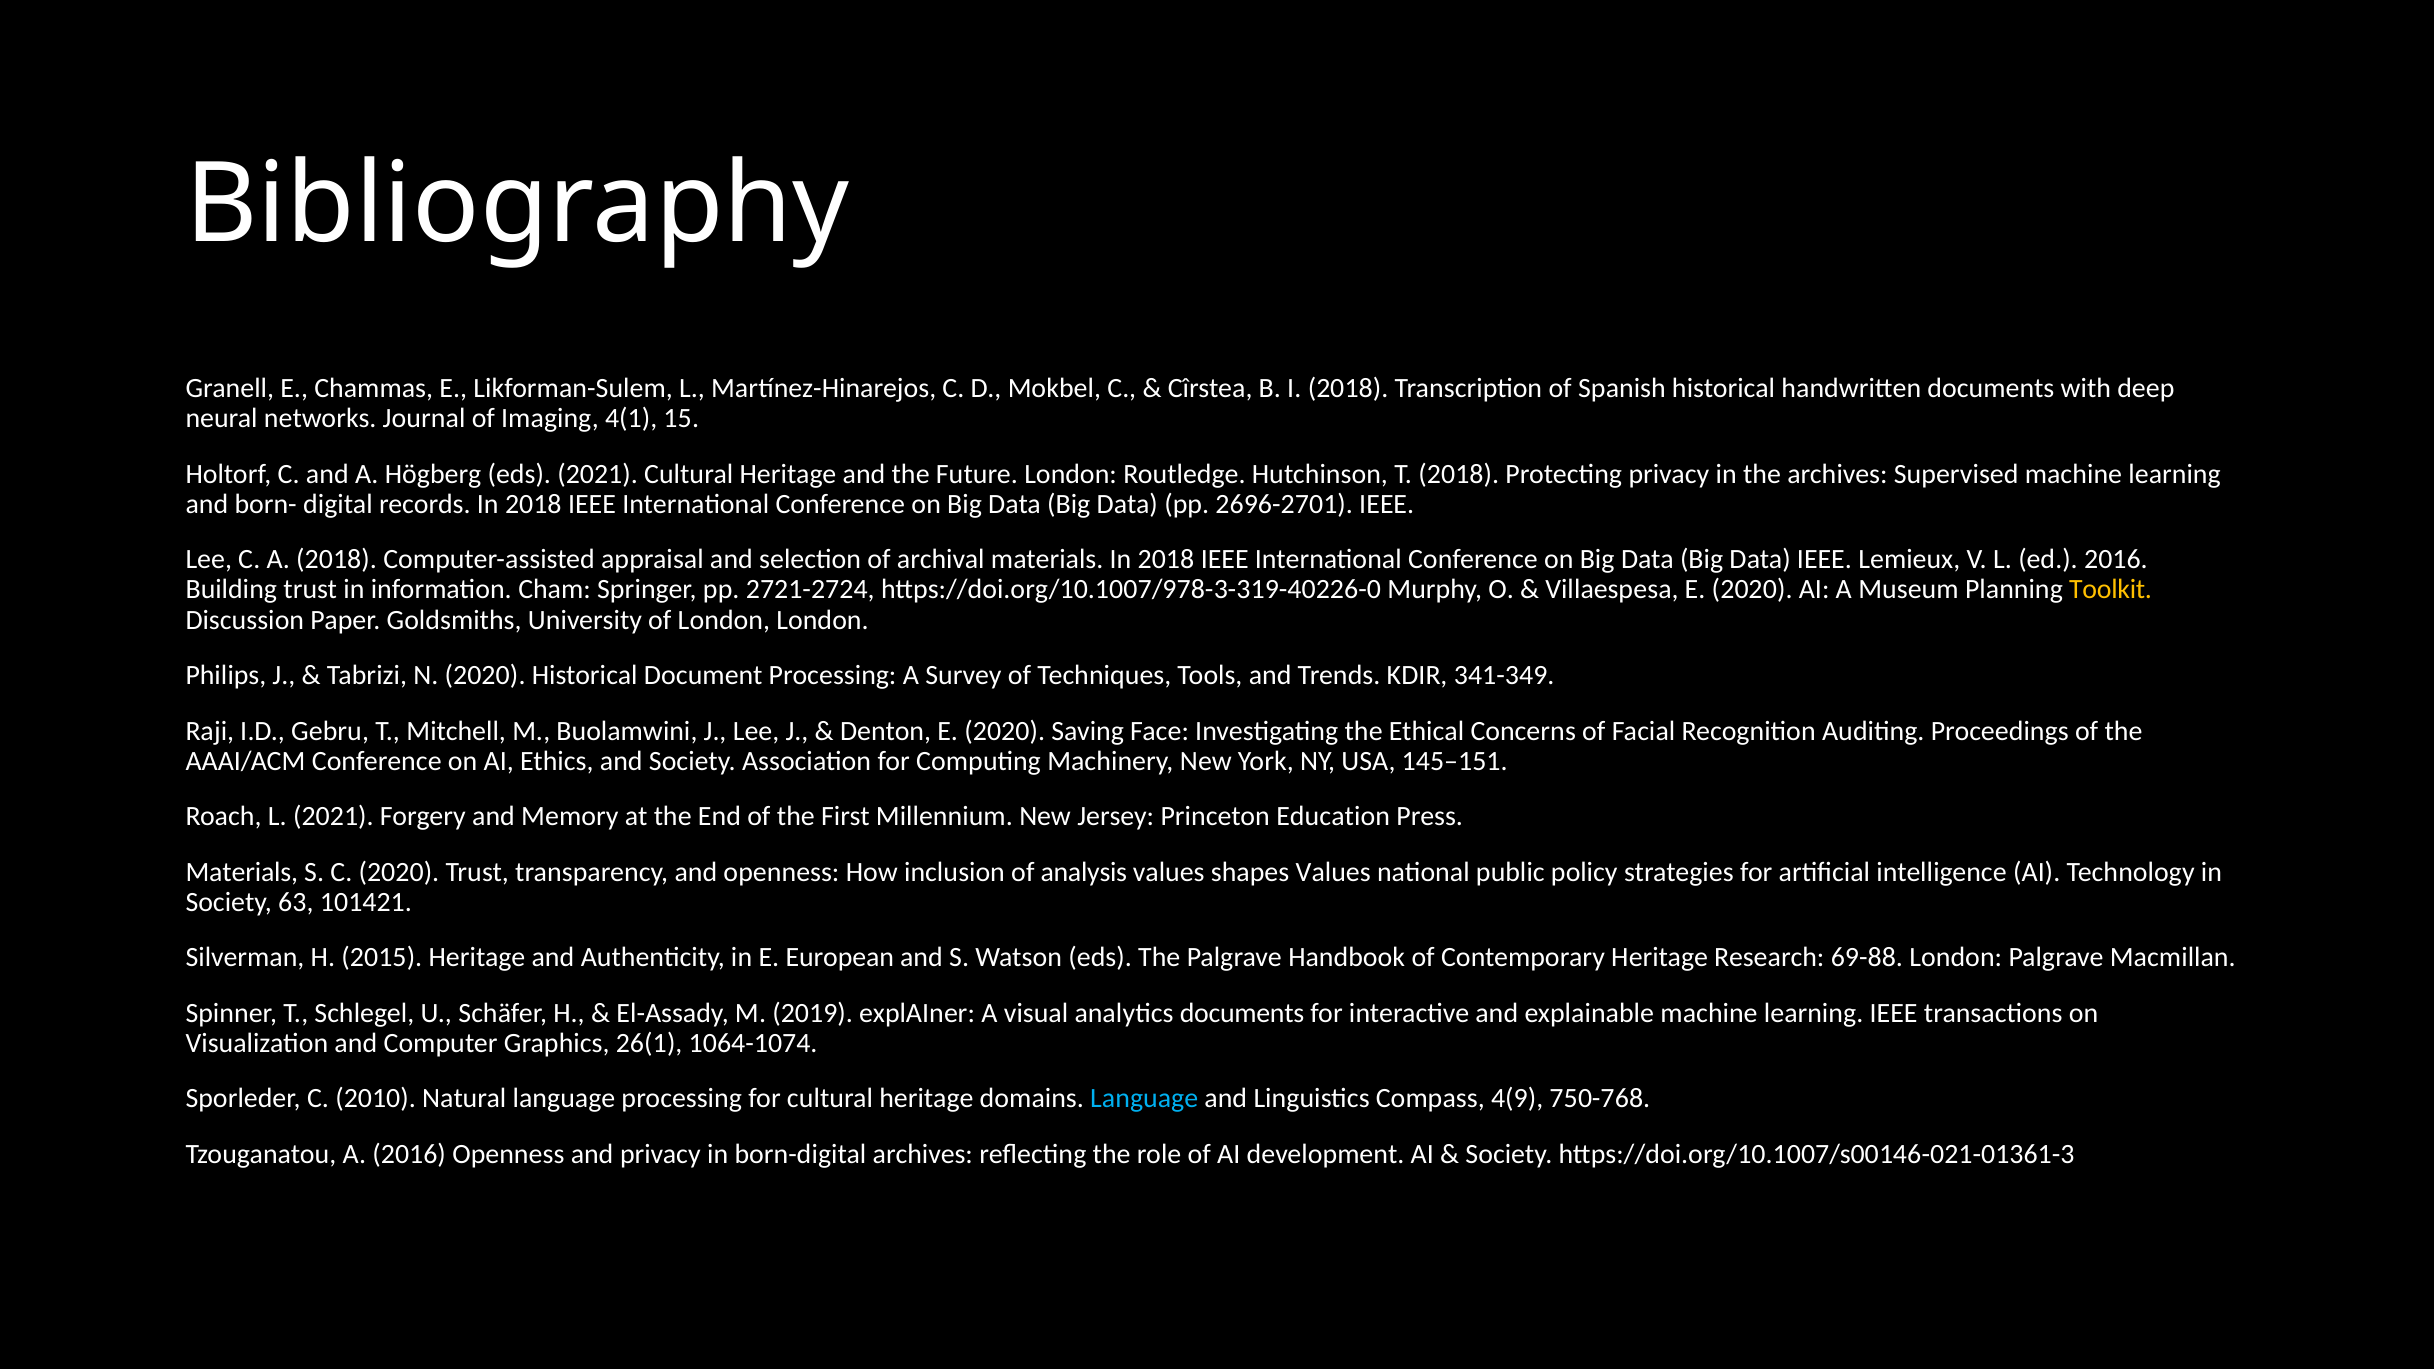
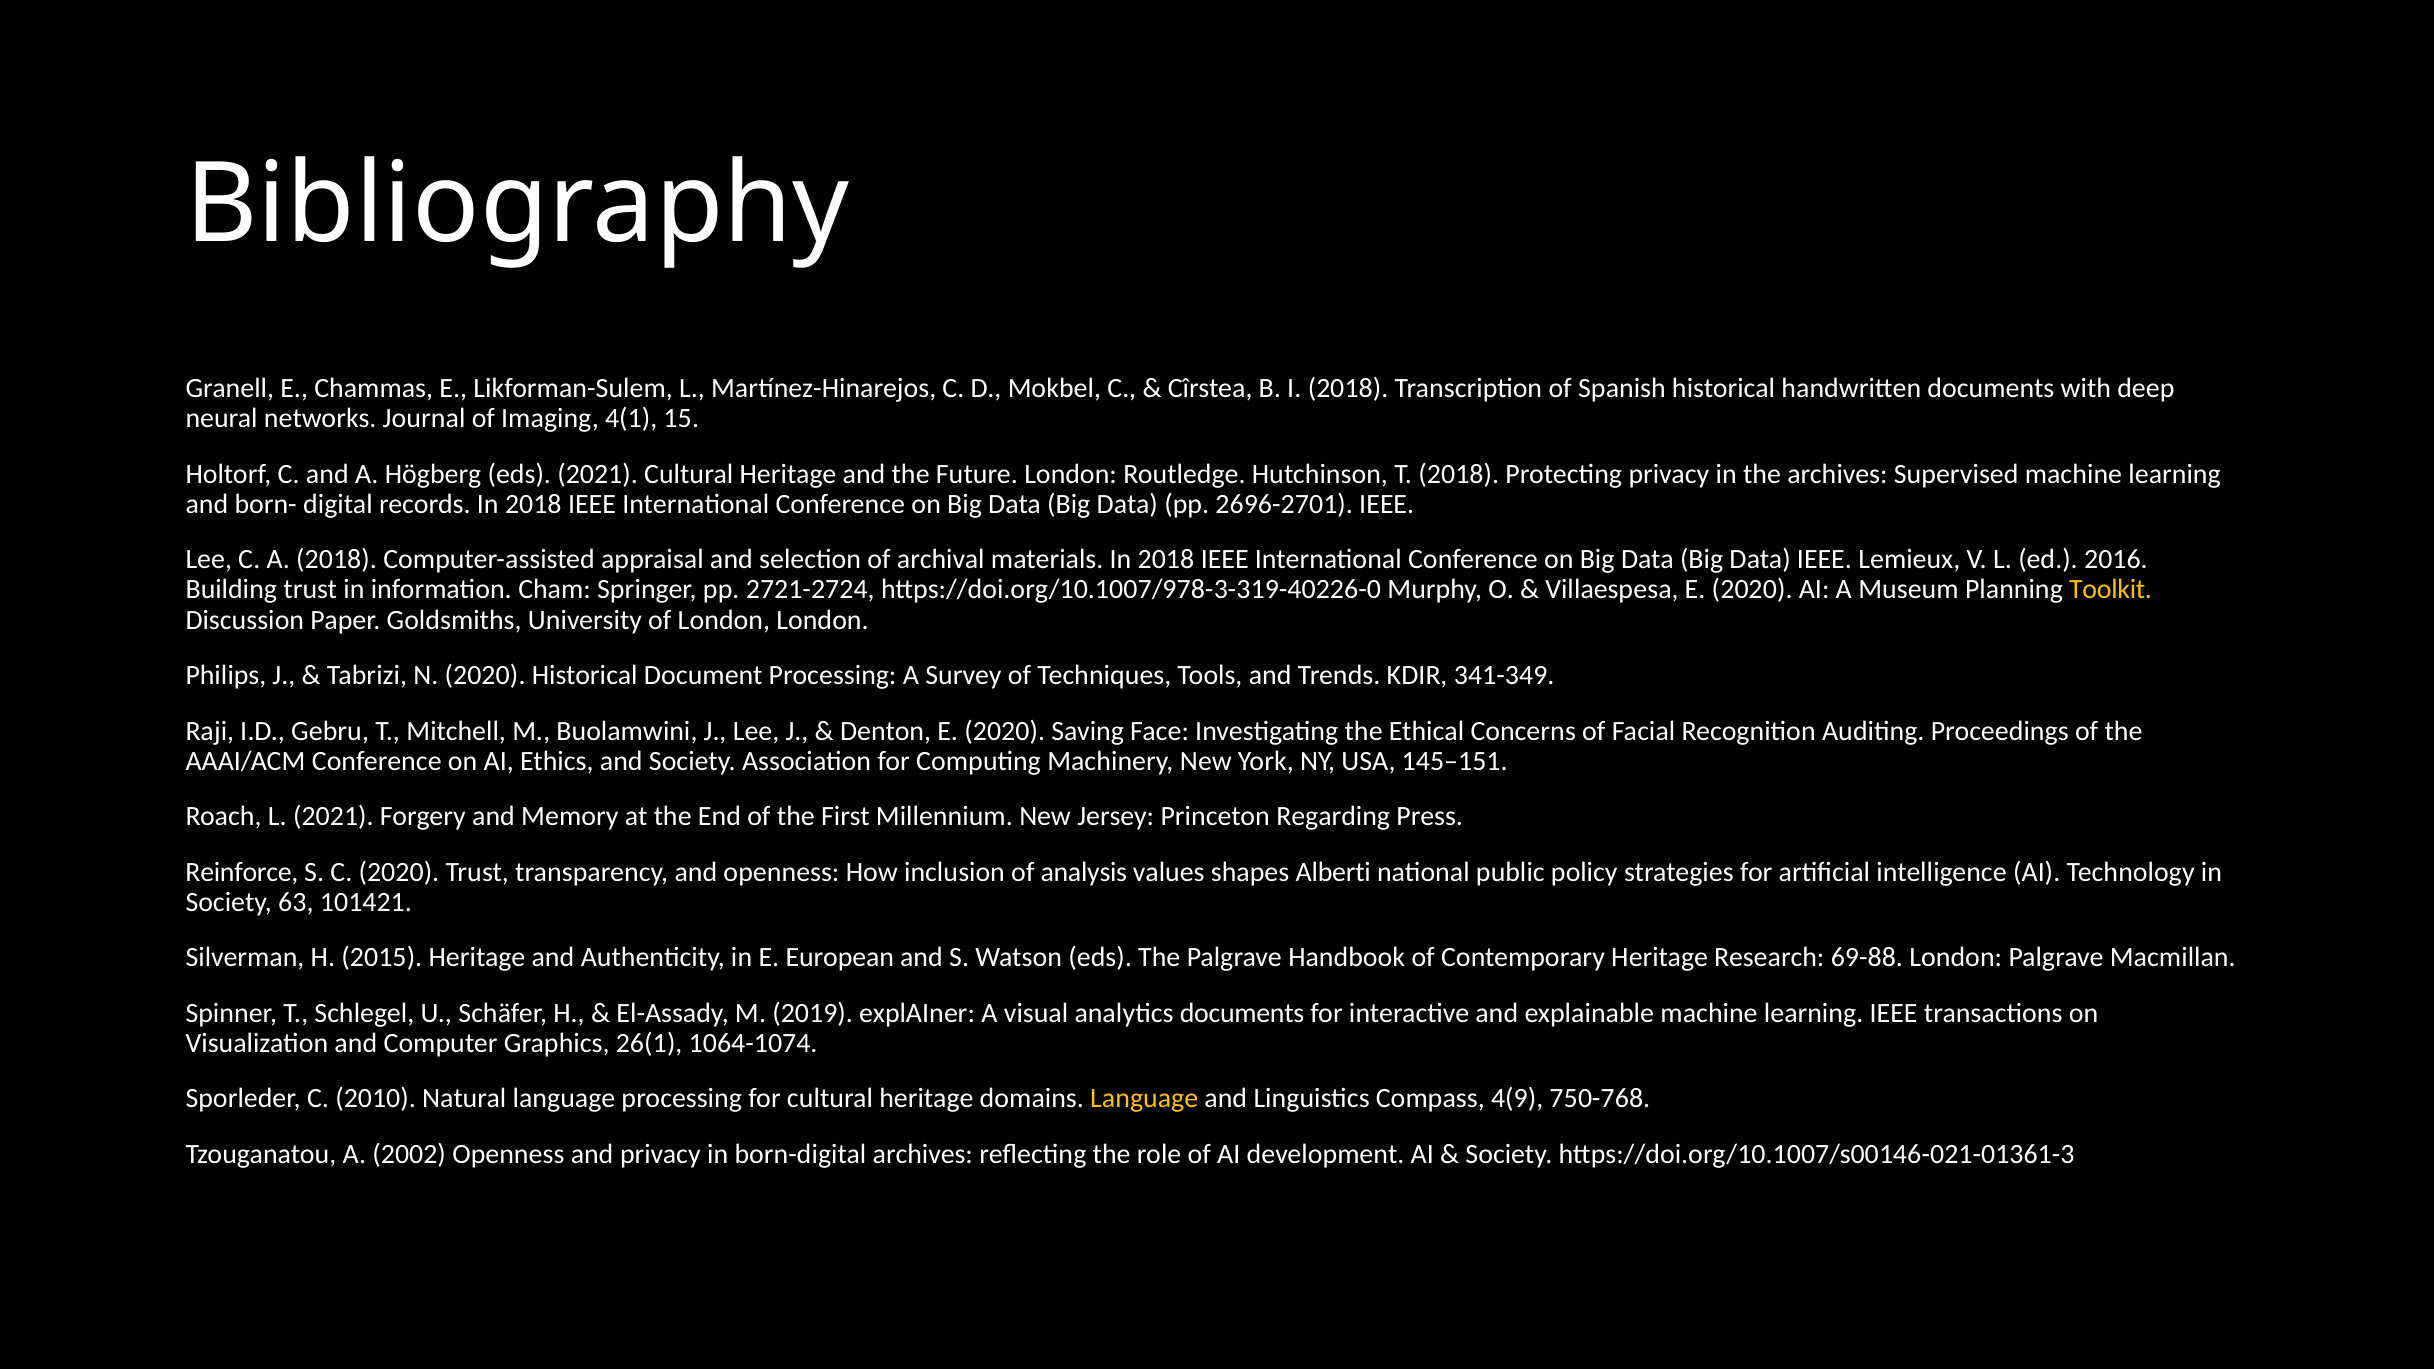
Education: Education -> Regarding (1333, 817)
Materials: Materials -> Reinforce (242, 872)
shapes Values: Values -> Alberti (1333, 872)
Language colour: light blue -> yellow (1144, 1099)
A 2016: 2016 -> 2002 (409, 1154)
